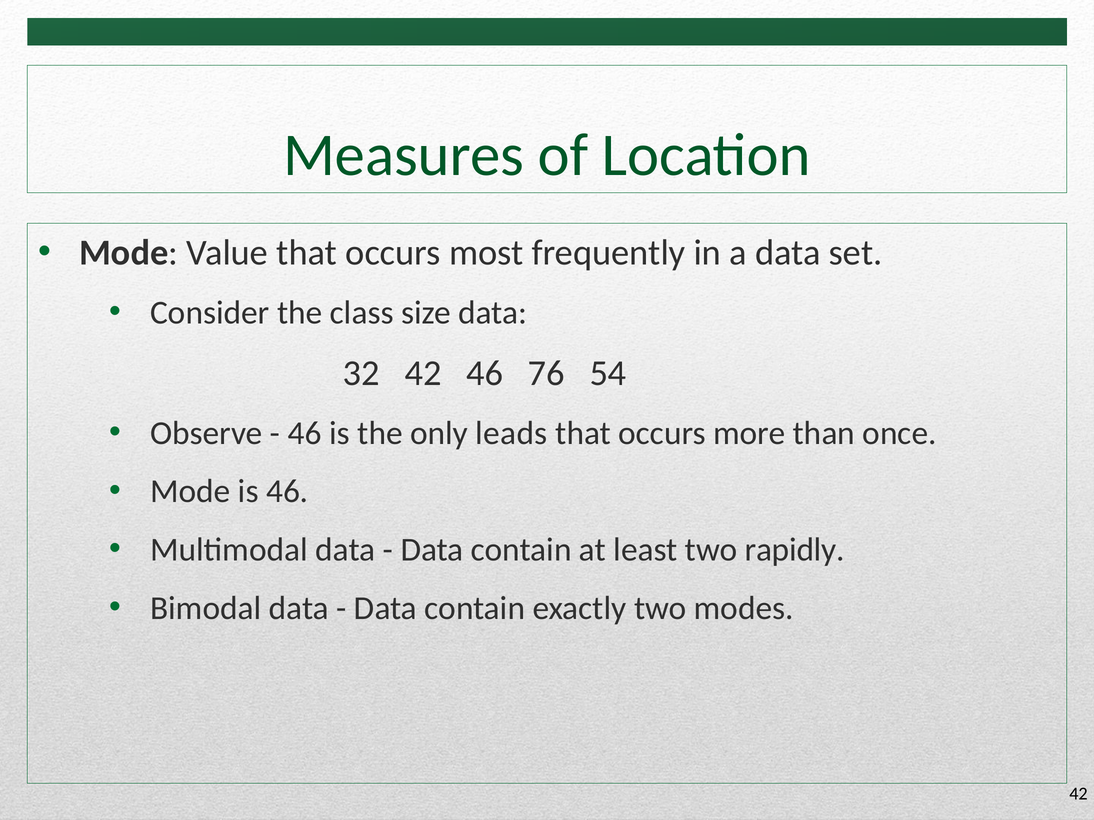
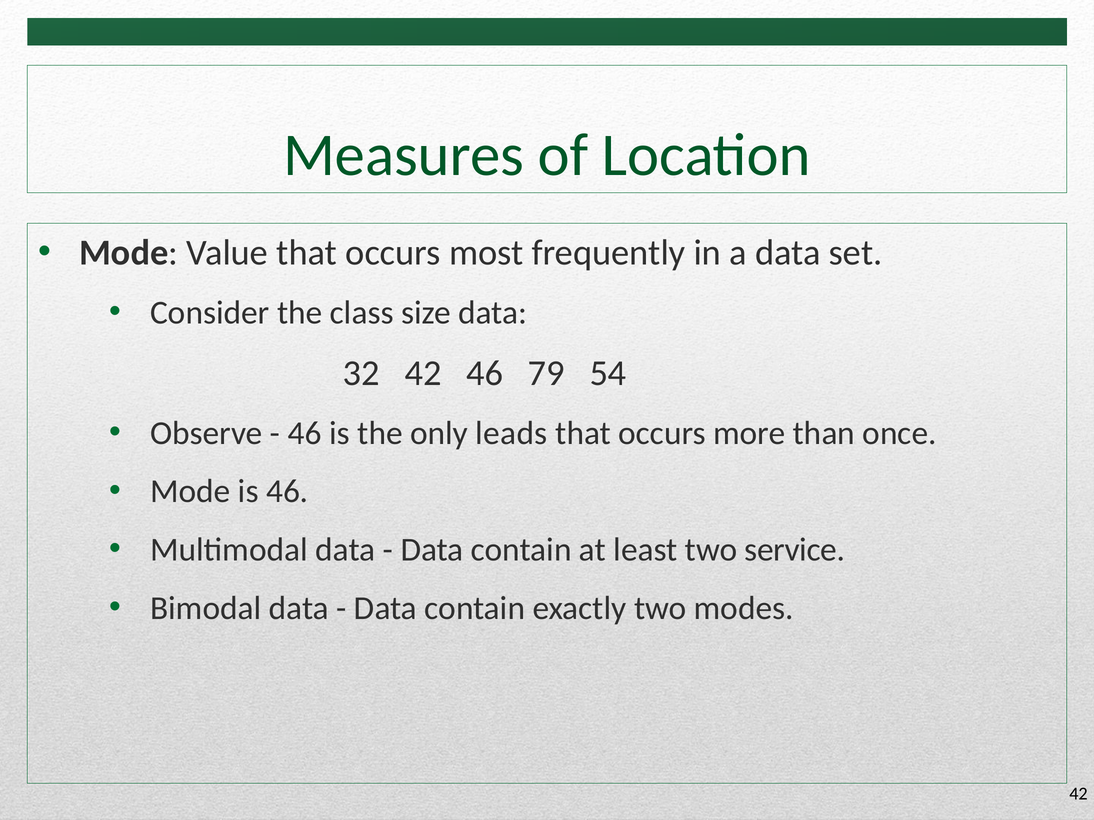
76: 76 -> 79 (546, 373)
rapidly: rapidly -> service (795, 550)
